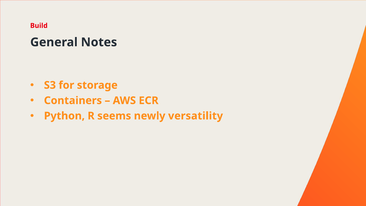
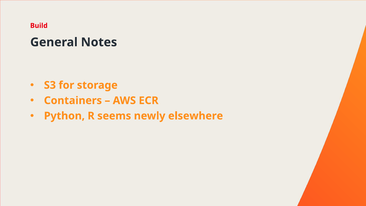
versatility: versatility -> elsewhere (196, 116)
